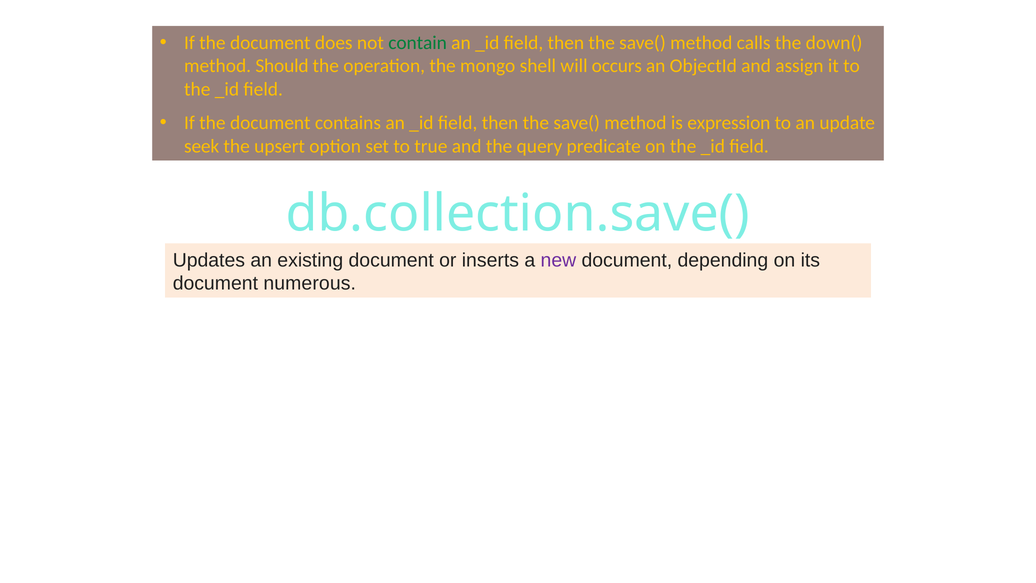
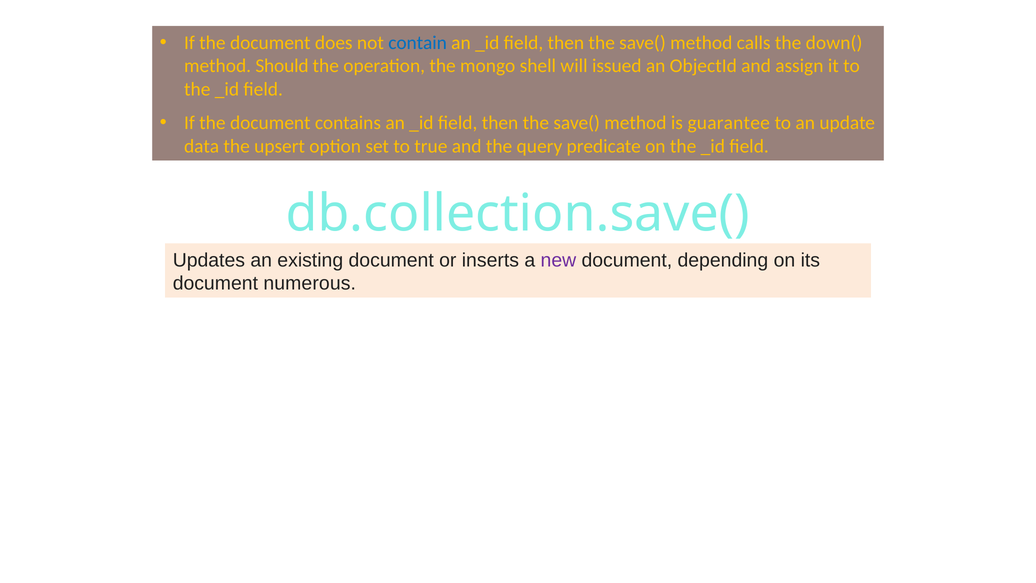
contain colour: green -> blue (418, 43)
occurs: occurs -> issued (617, 66)
expression: expression -> guarantee (729, 123)
seek: seek -> data (202, 146)
